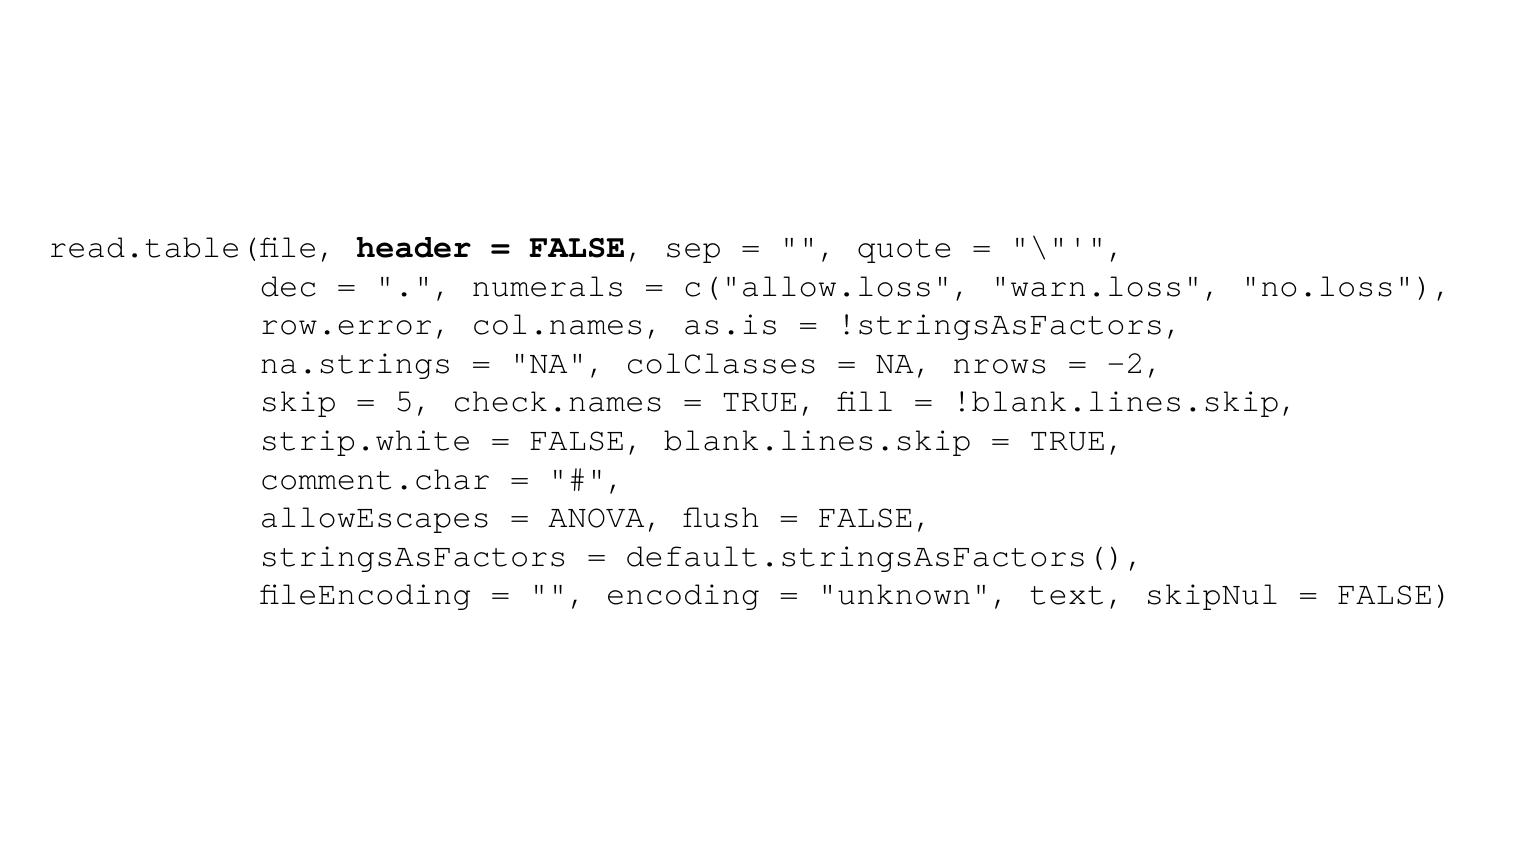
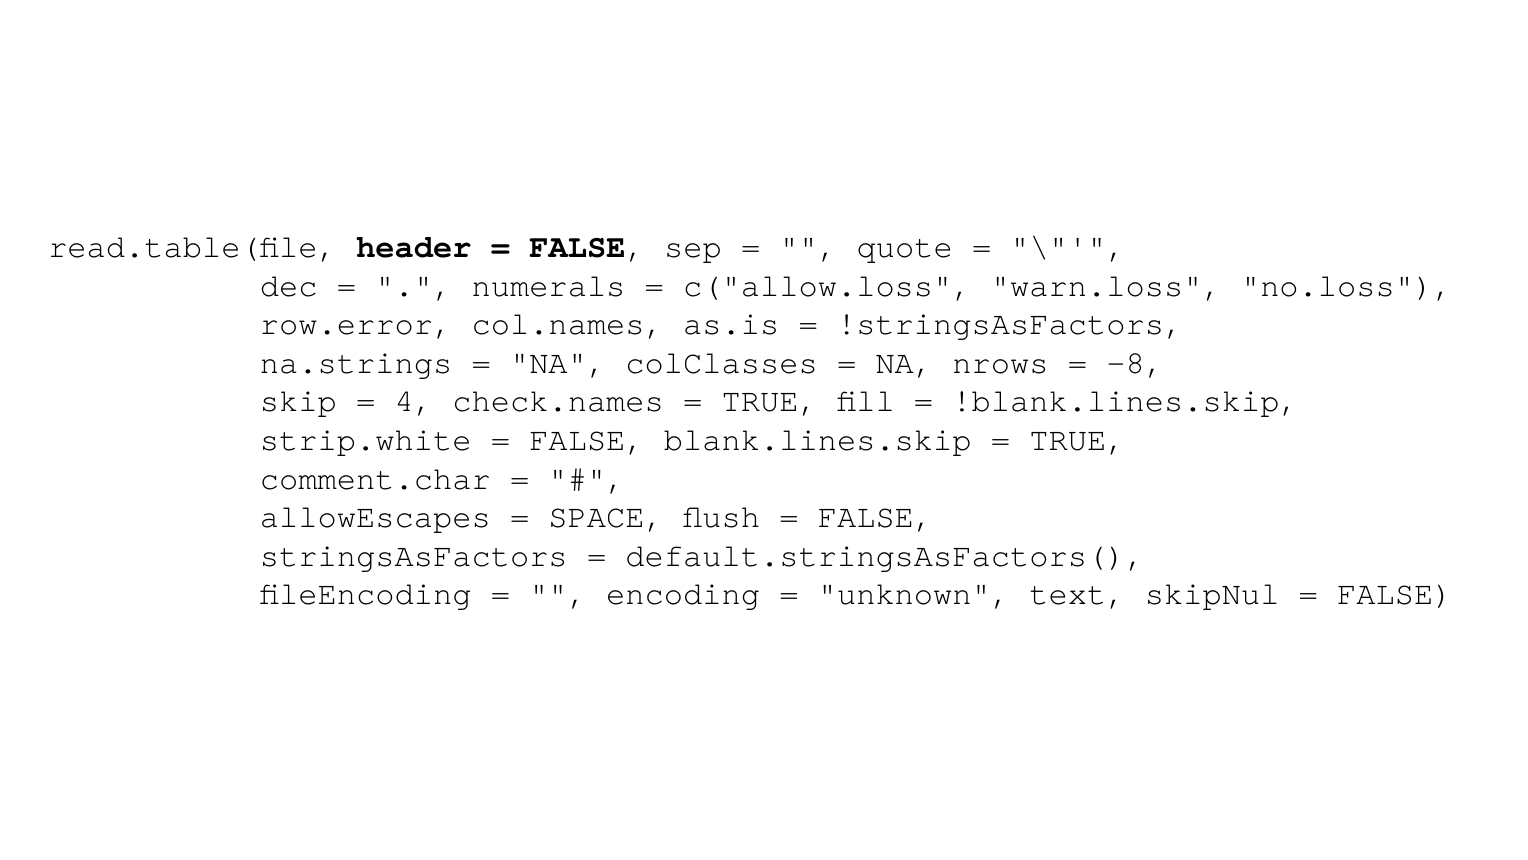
-2: -2 -> -8 (1135, 363)
5: 5 -> 4 (414, 401)
ANOVA: ANOVA -> SPACE (606, 517)
